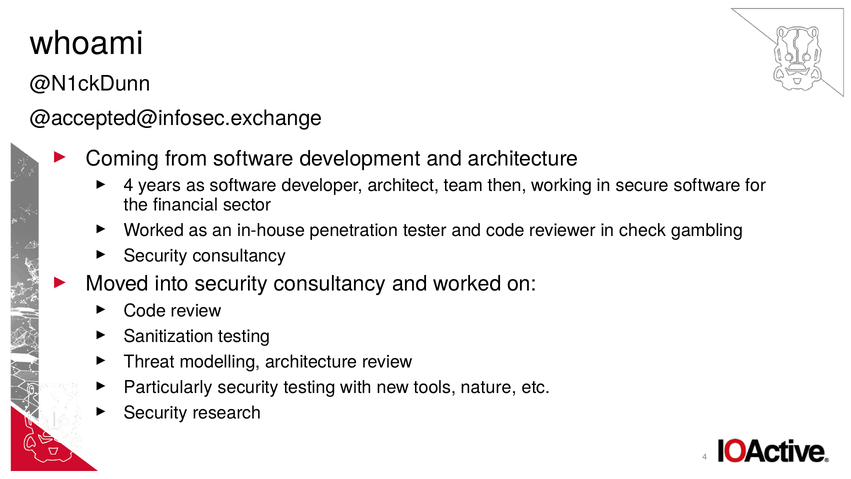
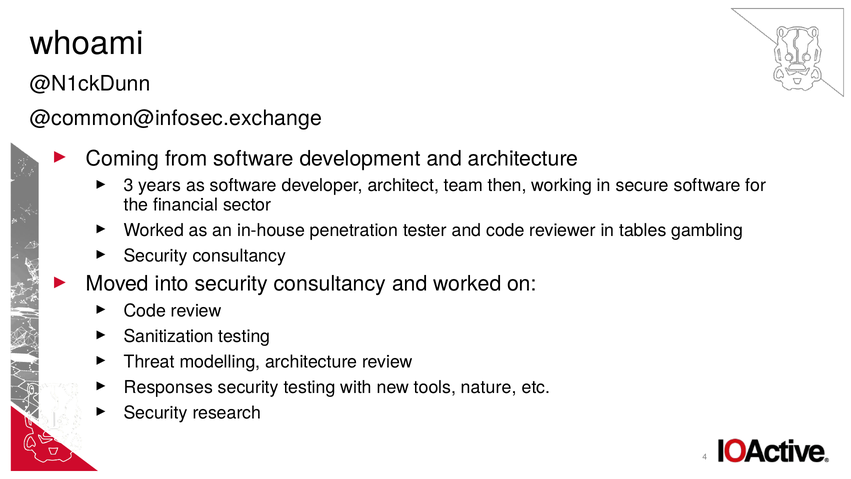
@accepted@infosec.exchange: @accepted@infosec.exchange -> @common@infosec.exchange (176, 118)
4: 4 -> 3 (129, 185)
check: check -> tables (643, 230)
Particularly: Particularly -> Responses (168, 387)
